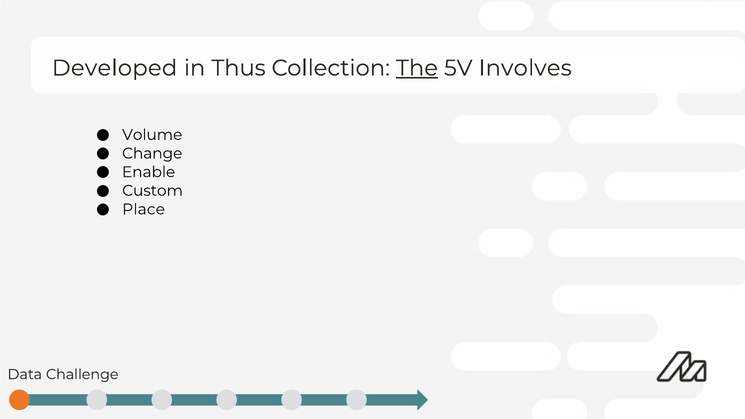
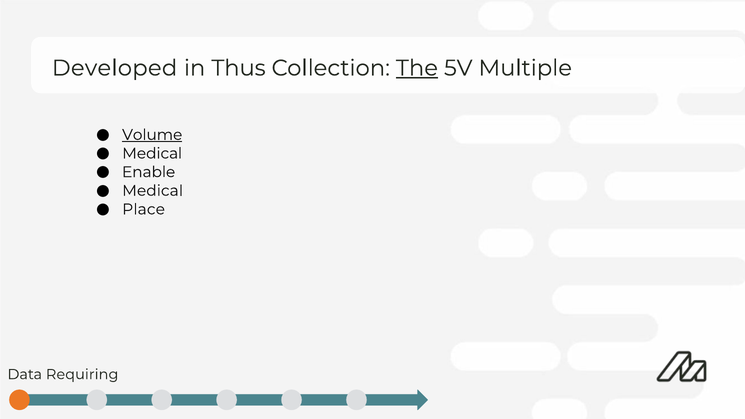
Involves: Involves -> Multiple (525, 68)
Volume underline: none -> present (152, 135)
Change: Change -> Medical (152, 153)
Custom: Custom -> Medical (152, 191)
Challenge: Challenge -> Requiring (82, 374)
